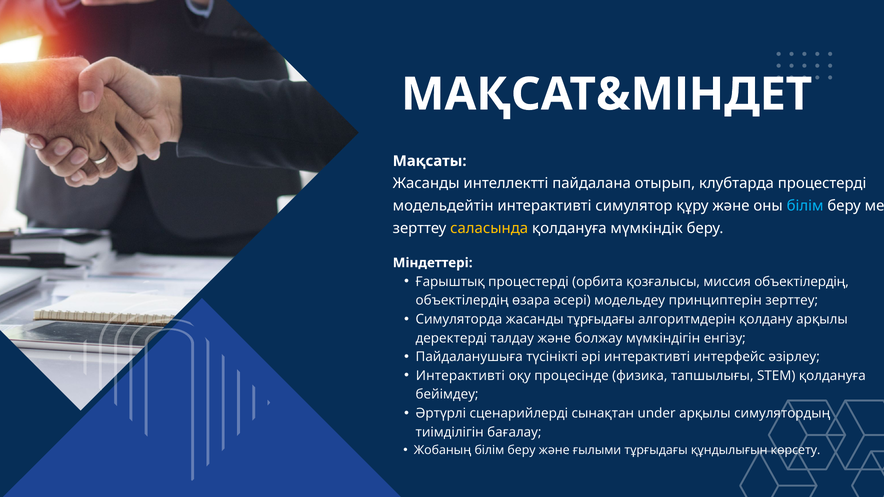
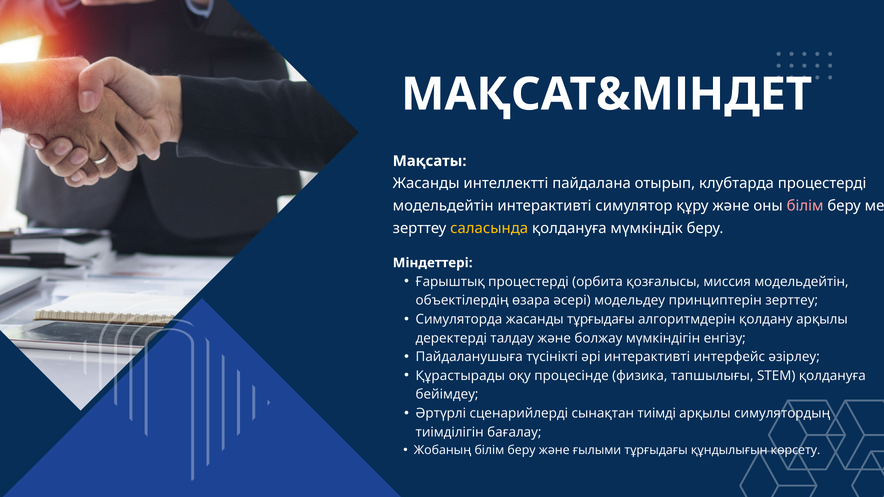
білім colour: light blue -> pink (805, 206)
миссия объектілердің: объектілердің -> модельдейтін (801, 282)
Интерактивті: Интерактивті -> Құрастырады (460, 376)
under: under -> тиімді (657, 414)
